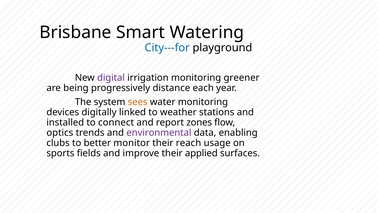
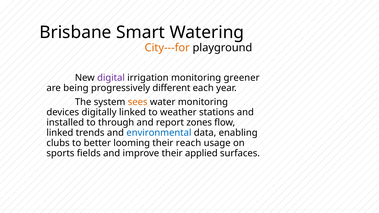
City---for colour: blue -> orange (167, 48)
distance: distance -> different (171, 88)
connect: connect -> through (116, 123)
optics: optics -> linked (60, 133)
environmental colour: purple -> blue (159, 133)
monitor: monitor -> looming (132, 143)
